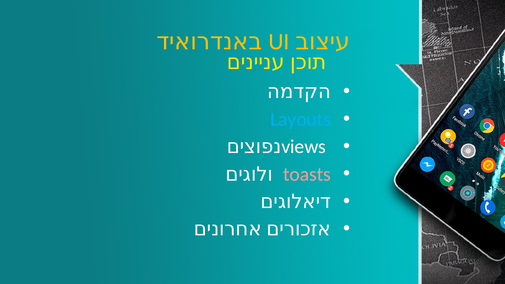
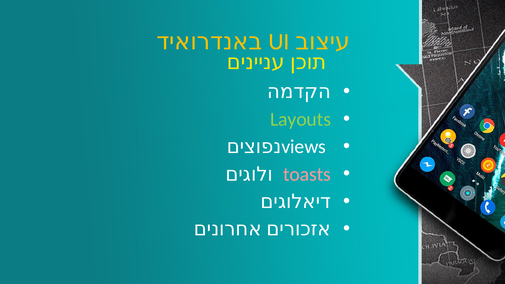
Layouts colour: light blue -> light green (301, 119)
